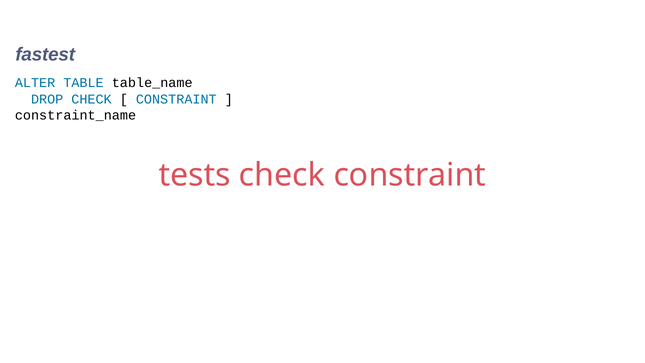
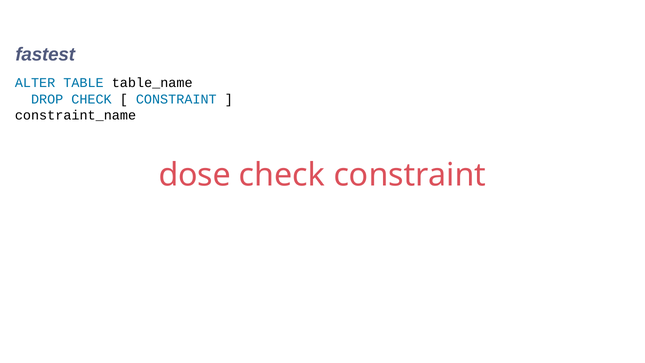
tests: tests -> dose (195, 175)
